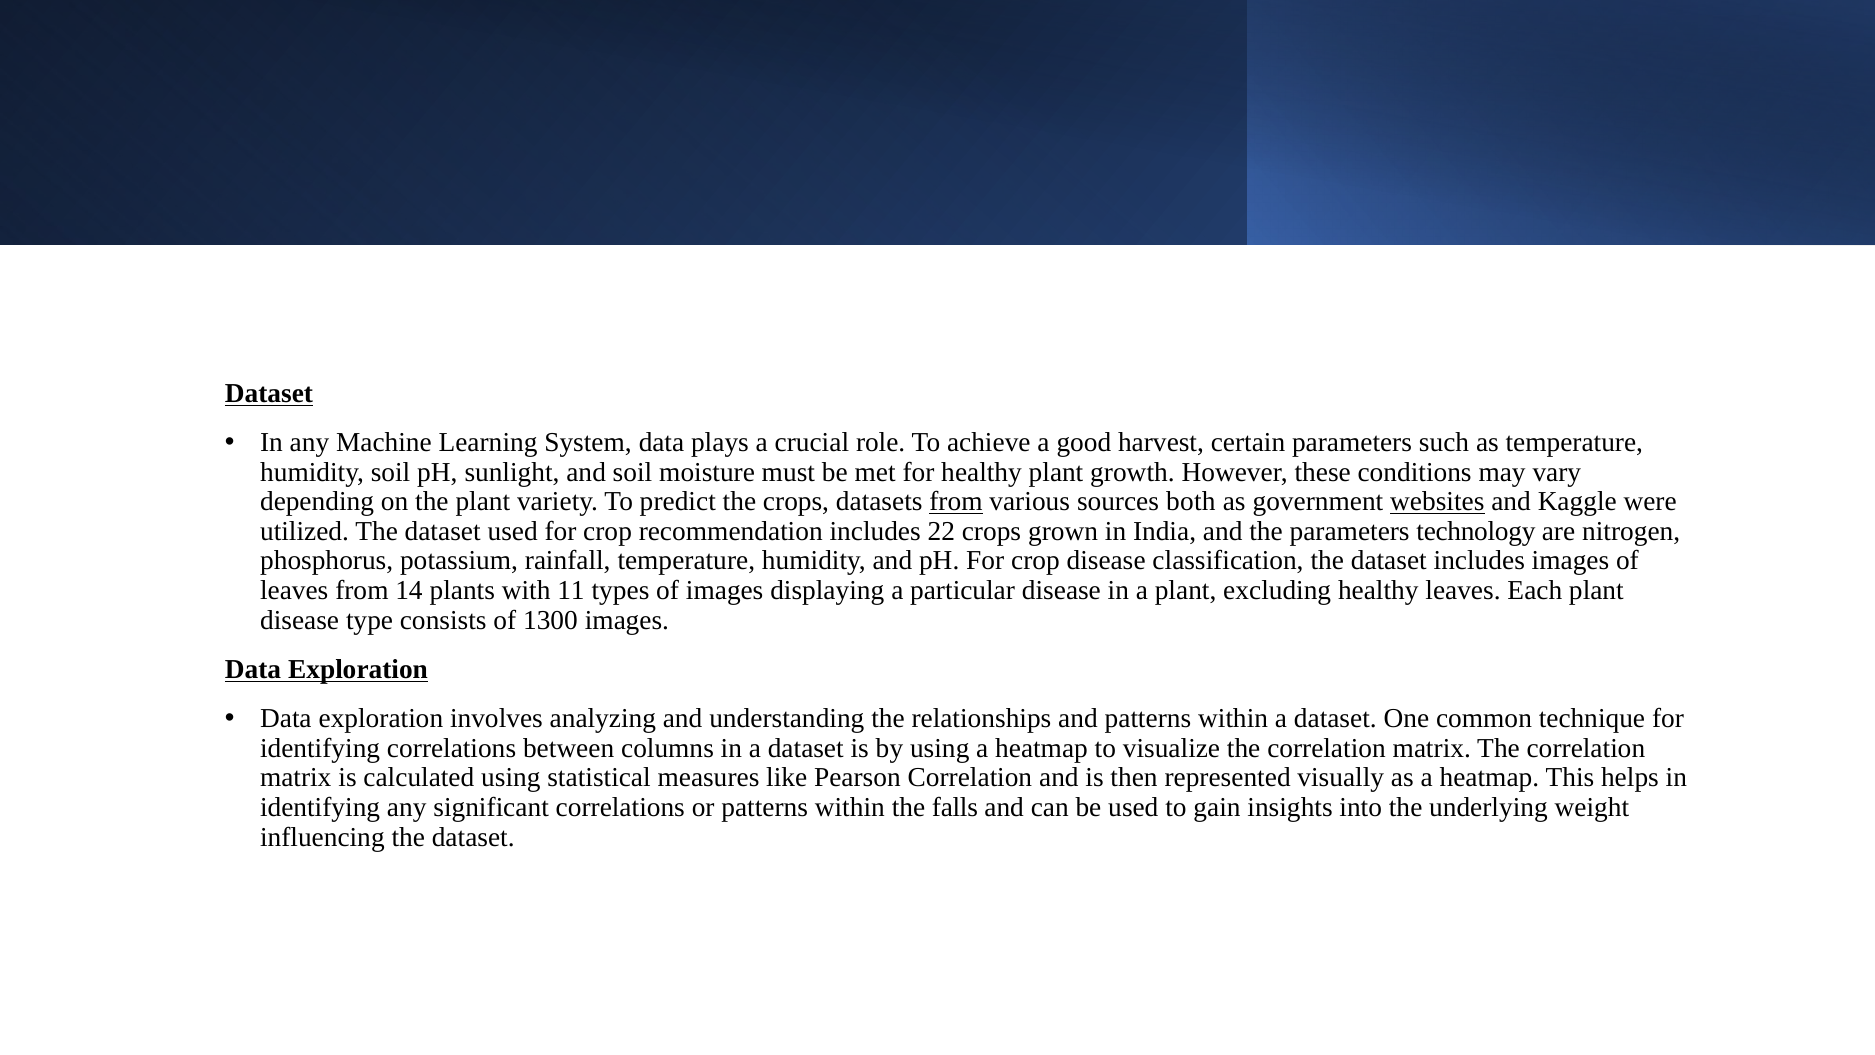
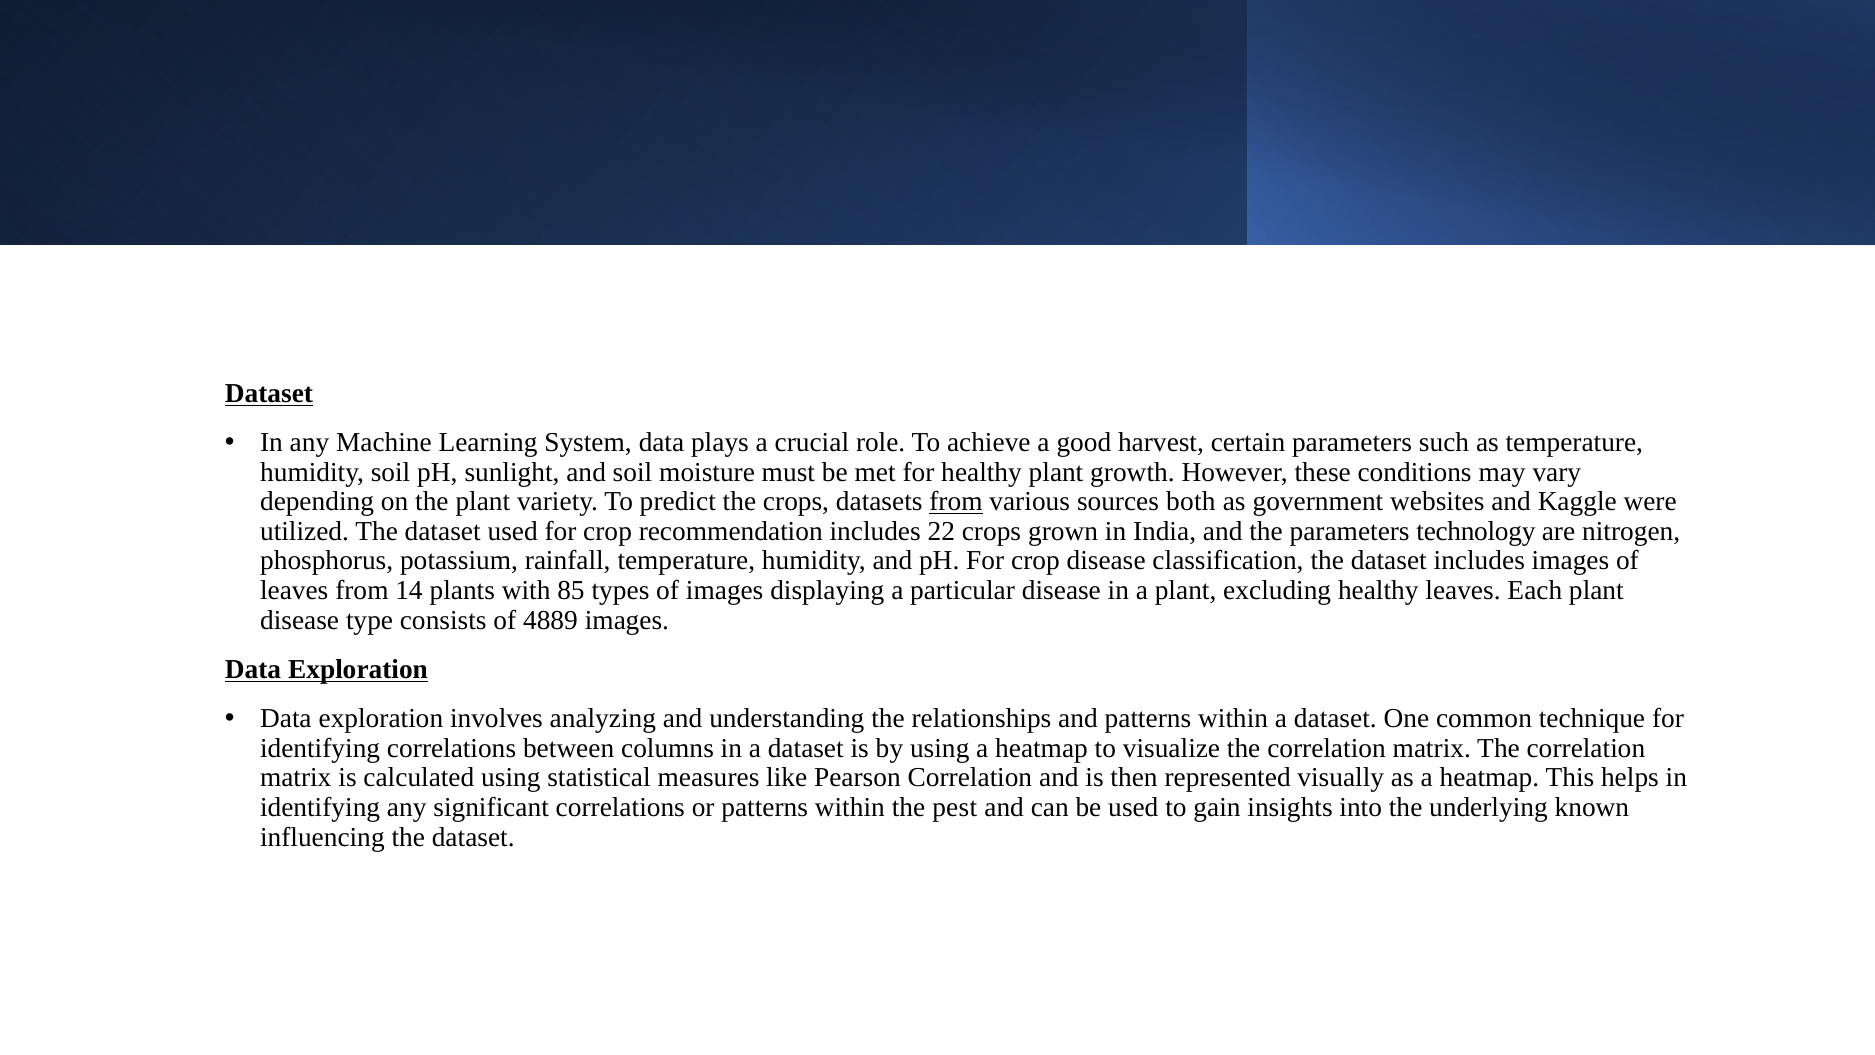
websites underline: present -> none (1437, 502)
11: 11 -> 85 (571, 590)
1300: 1300 -> 4889 (550, 620)
falls: falls -> pest (955, 807)
weight: weight -> known (1592, 807)
